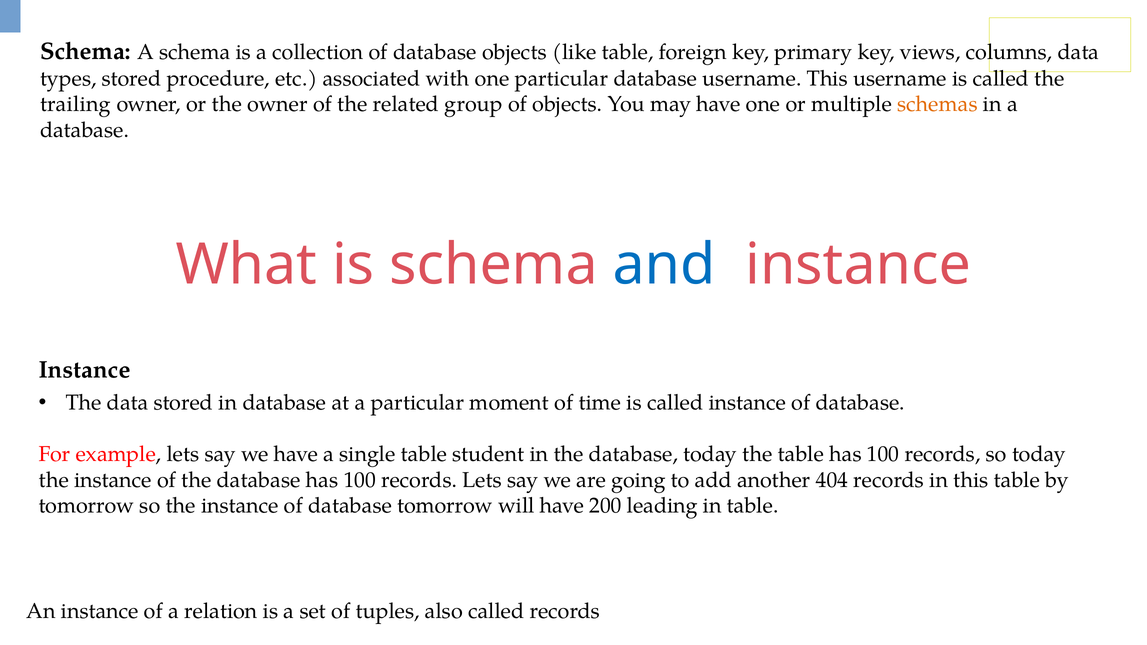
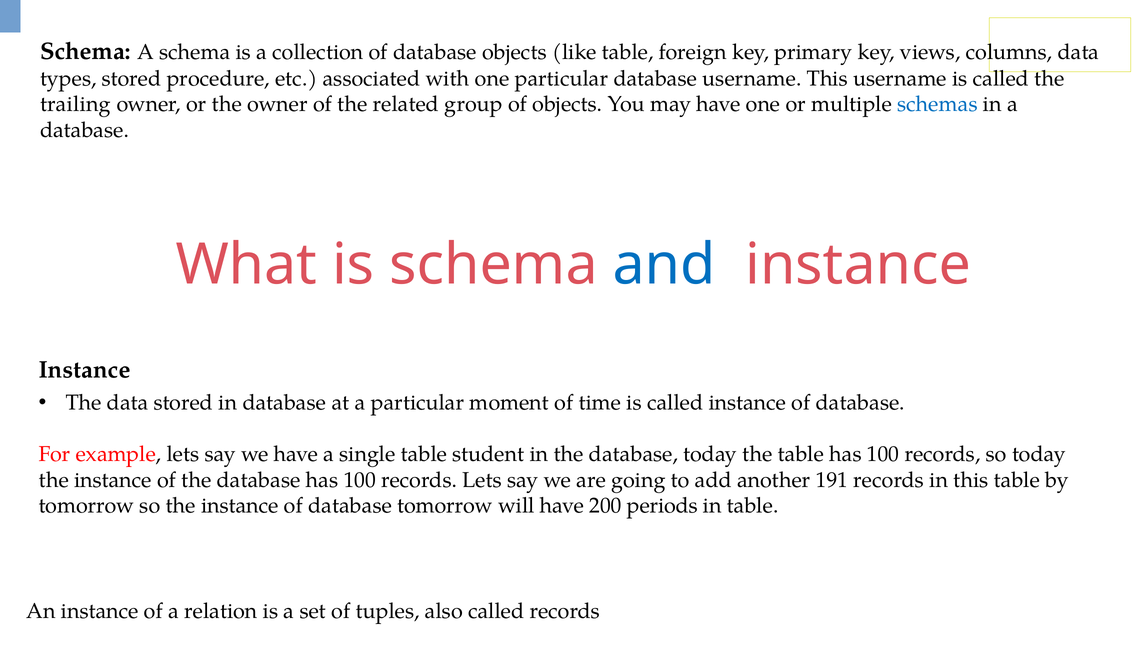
schemas colour: orange -> blue (937, 104)
404: 404 -> 191 (832, 480)
leading: leading -> periods (662, 506)
